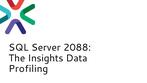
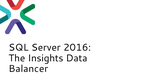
2088: 2088 -> 2016 (77, 47)
Profiling: Profiling -> Balancer (28, 68)
